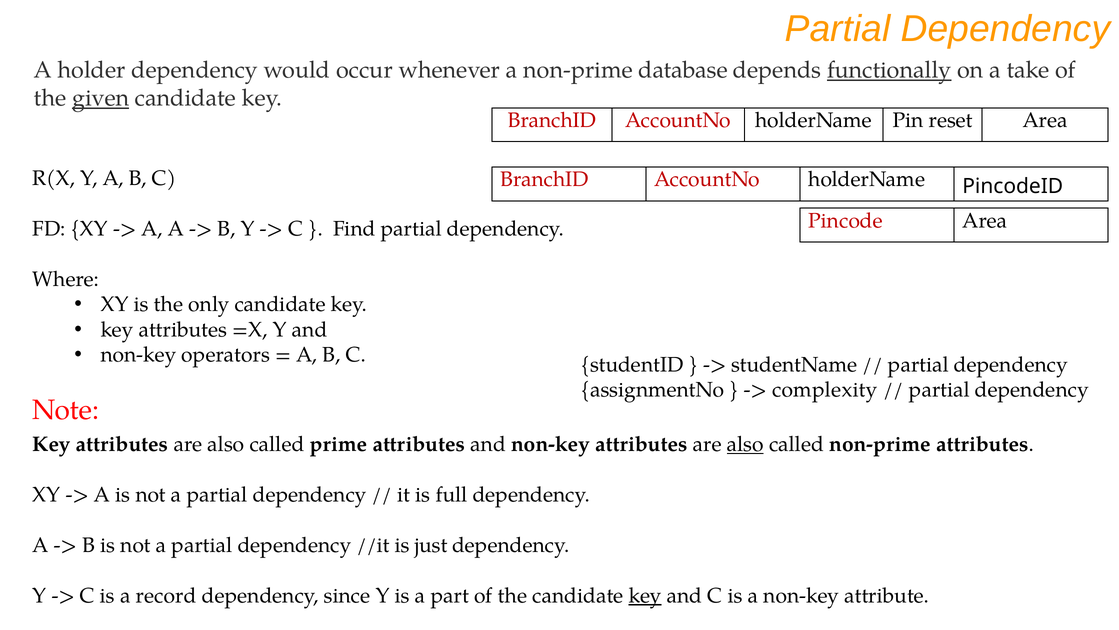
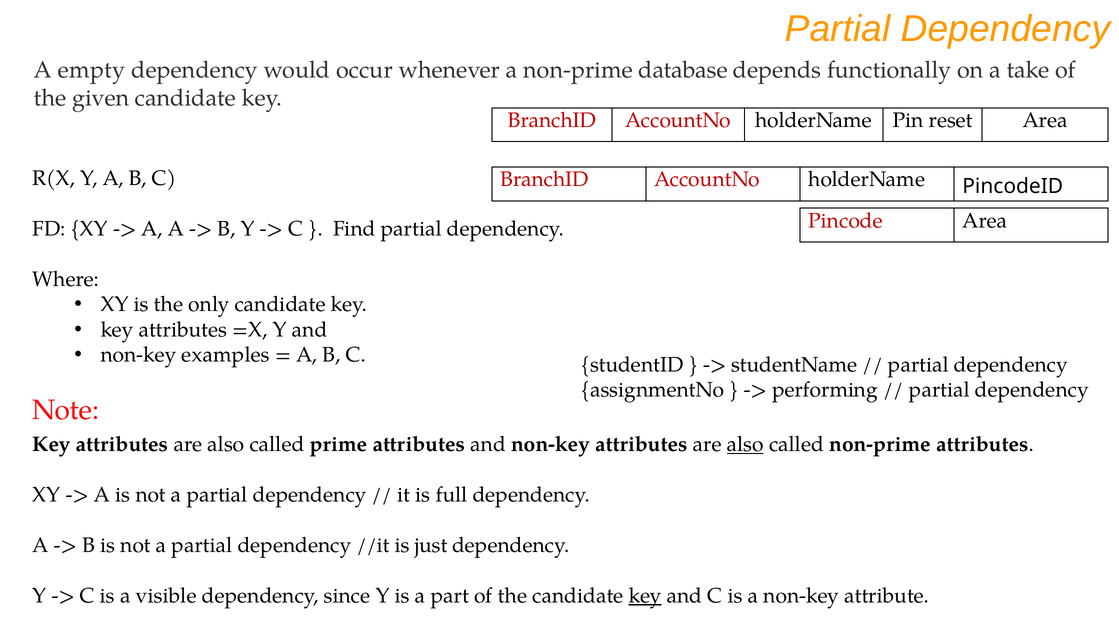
holder: holder -> empty (91, 70)
functionally underline: present -> none (889, 70)
given underline: present -> none (101, 98)
operators: operators -> examples (226, 355)
complexity: complexity -> performing (825, 390)
record: record -> visible (166, 595)
